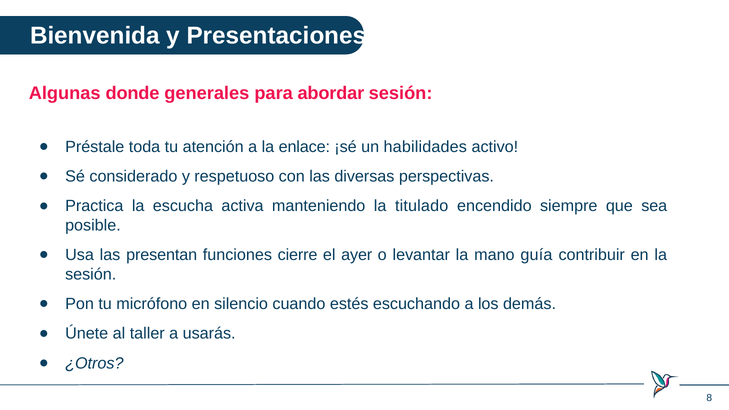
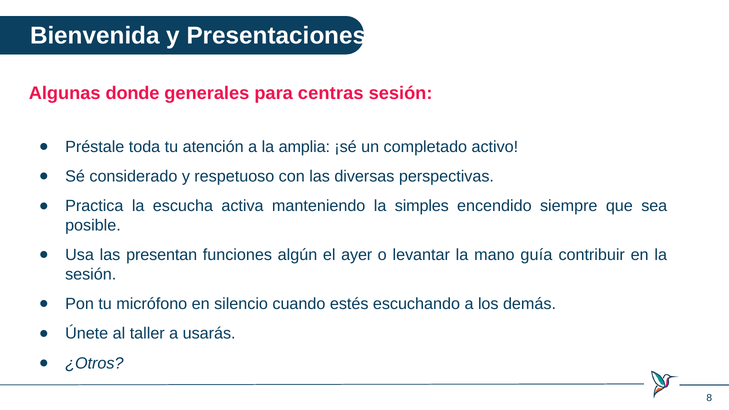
abordar: abordar -> centras (331, 93)
enlace: enlace -> amplia (304, 147)
habilidades: habilidades -> completado (425, 147)
titulado: titulado -> simples (422, 206)
cierre: cierre -> algún (298, 255)
